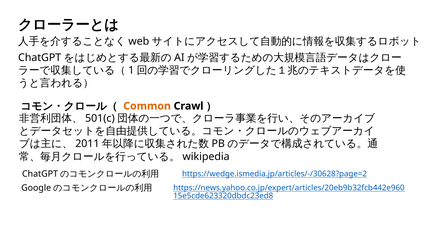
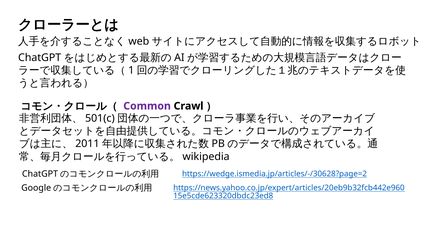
Common colour: orange -> purple (147, 106)
